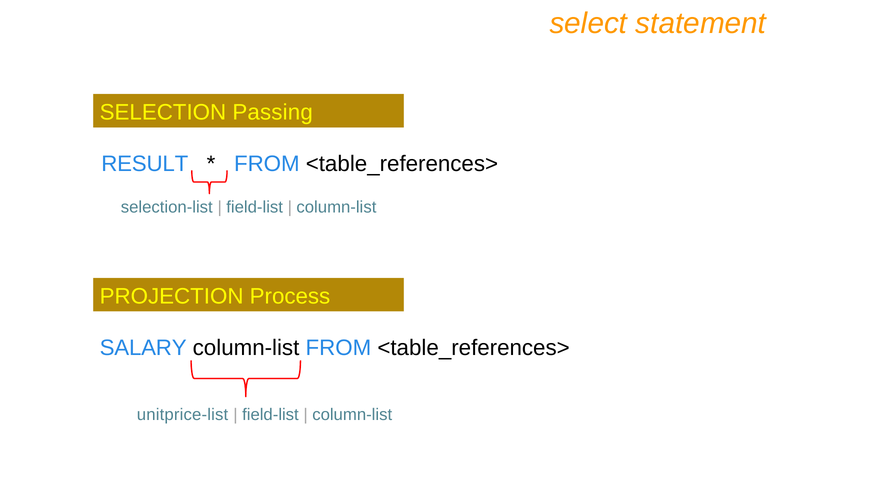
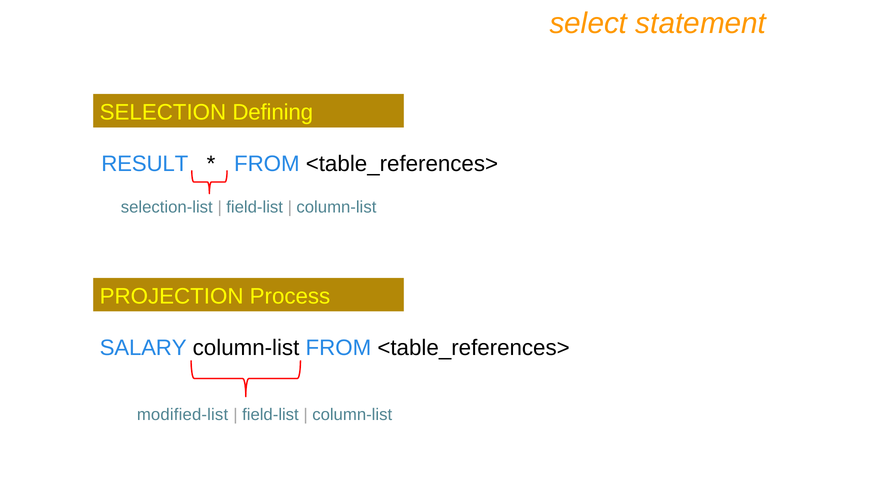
Passing: Passing -> Defining (273, 112)
unitprice-list: unitprice-list -> modified-list (183, 414)
